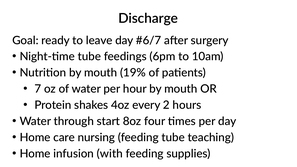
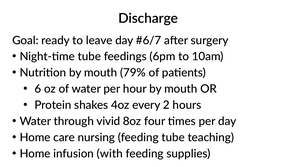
19%: 19% -> 79% (133, 73)
7: 7 -> 6 (38, 89)
start: start -> vivid (108, 121)
